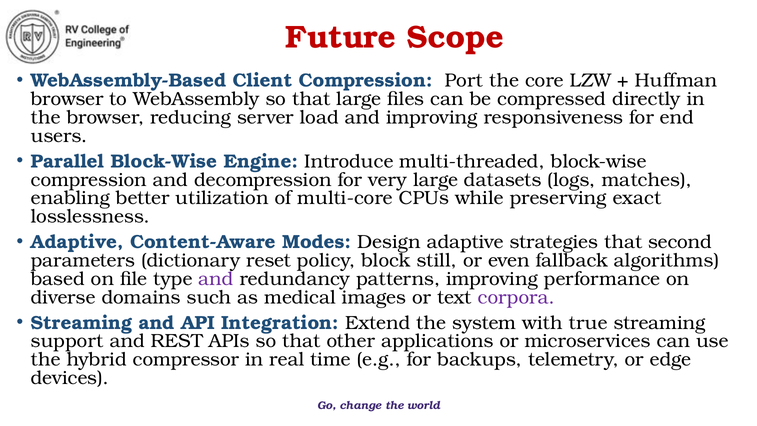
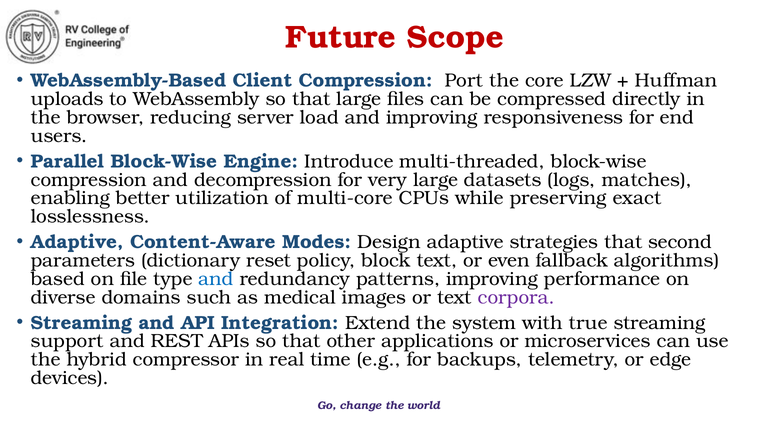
browser: browser -> uploads (67, 99)
block still: still -> text (437, 260)
and colour: purple -> blue (216, 279)
